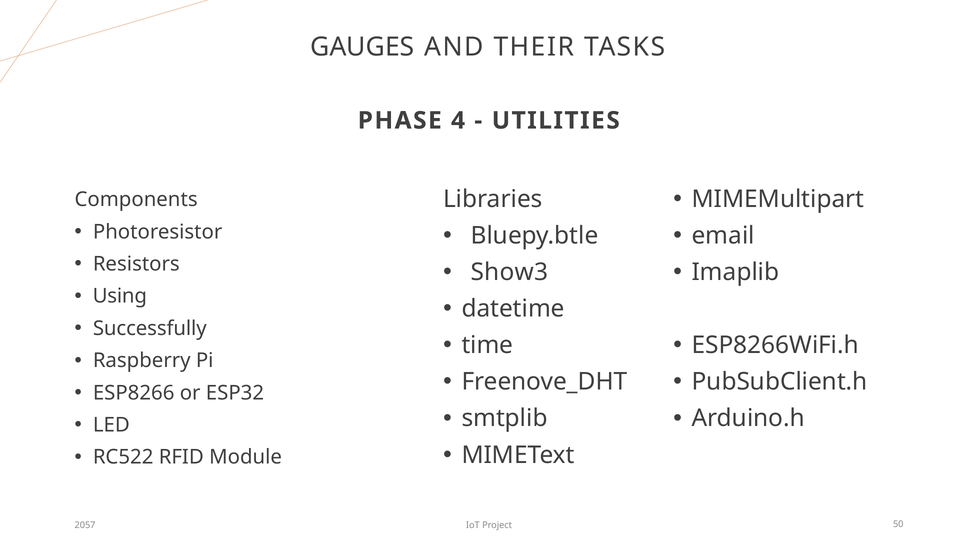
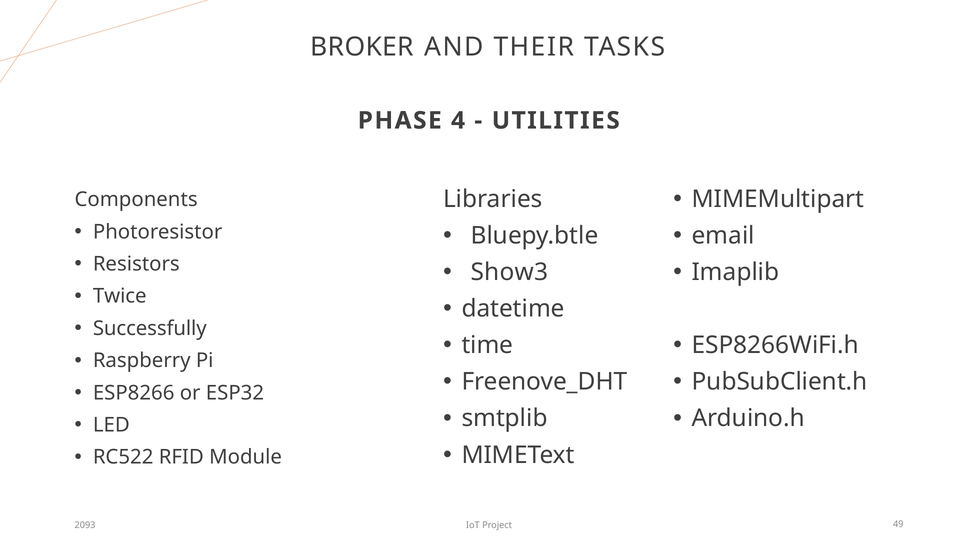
GAUGES: GAUGES -> BROKER (362, 47)
Using: Using -> Twice (120, 296)
2057: 2057 -> 2093 (85, 525)
50: 50 -> 49 (898, 524)
